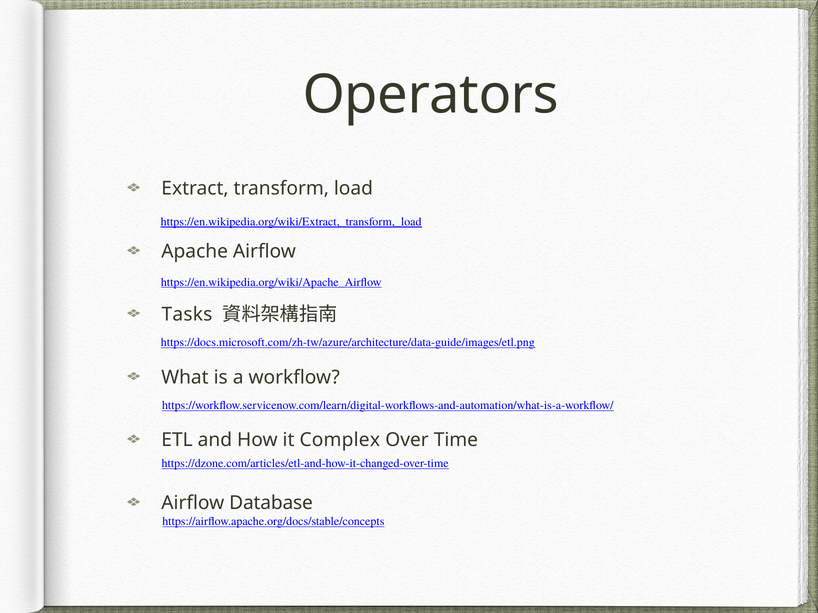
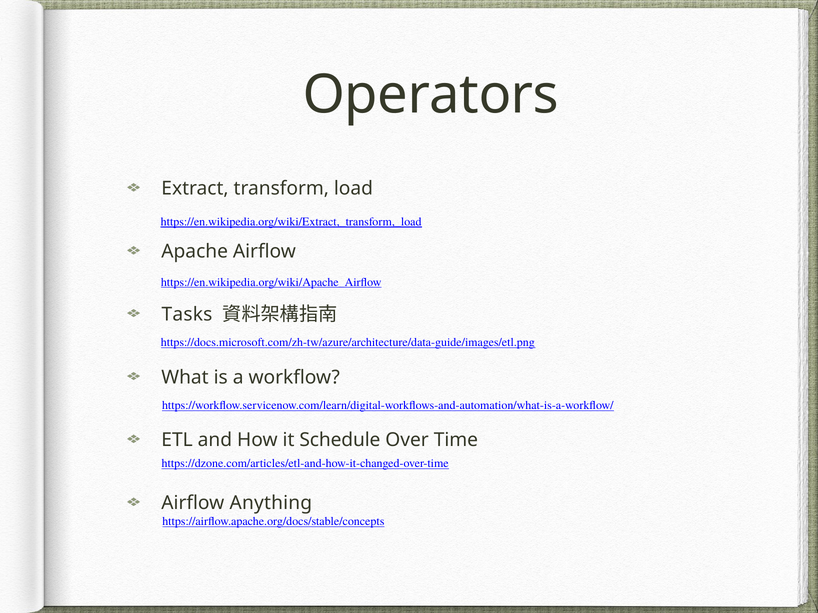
Complex: Complex -> Schedule (340, 441)
Database: Database -> Anything (271, 503)
